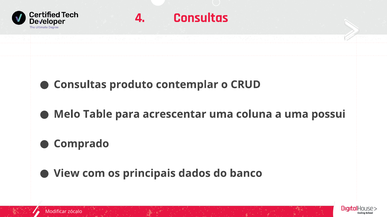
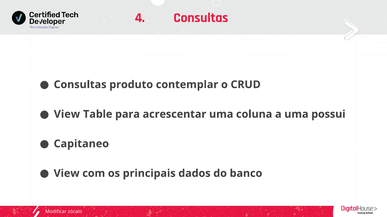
Melo: Melo -> View (67, 115)
Comprado: Comprado -> Capitaneo (81, 144)
